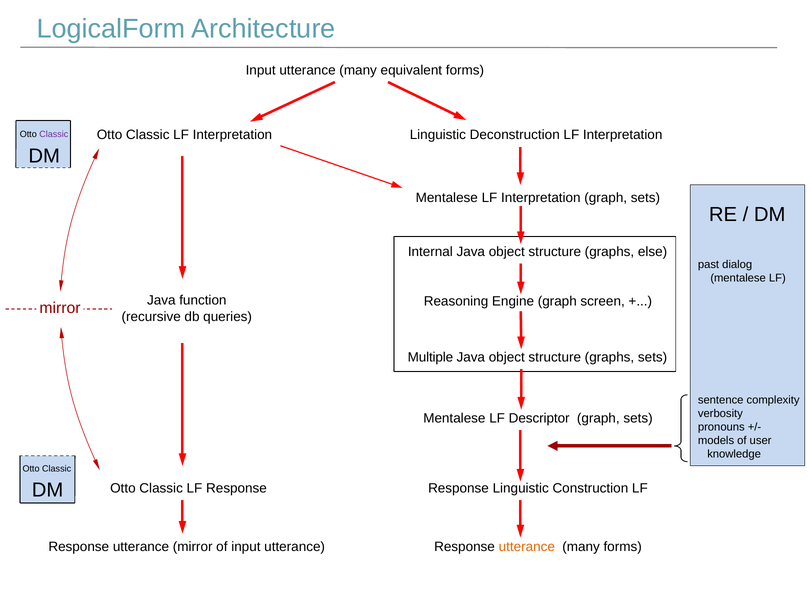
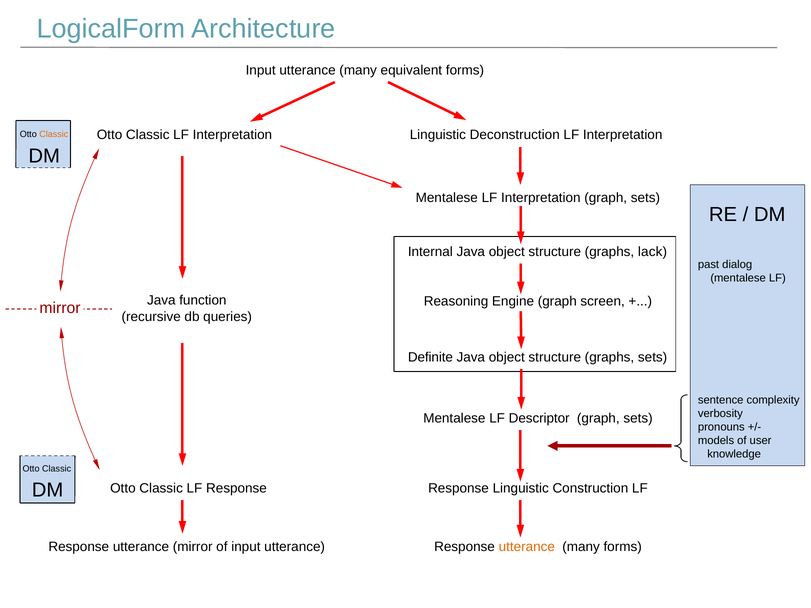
Classic colour: purple -> orange (54, 134)
else: else -> lack (653, 252)
Multiple: Multiple -> Definite (430, 358)
